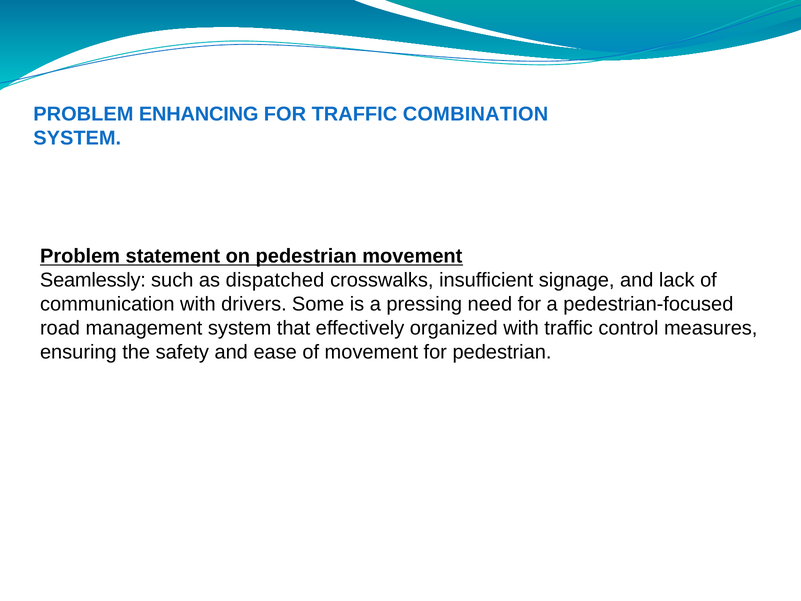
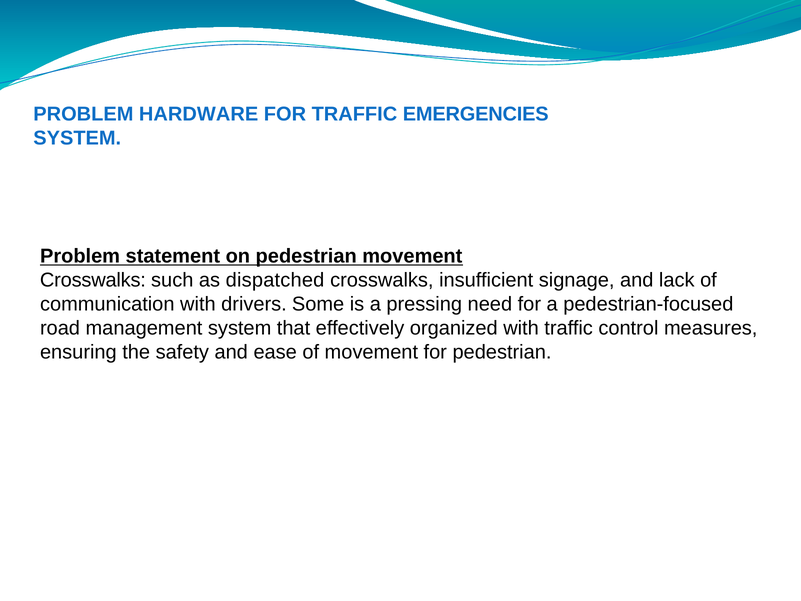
ENHANCING: ENHANCING -> HARDWARE (199, 114)
COMBINATION: COMBINATION -> EMERGENCIES (476, 114)
Seamlessly: Seamlessly -> Crosswalks (93, 280)
